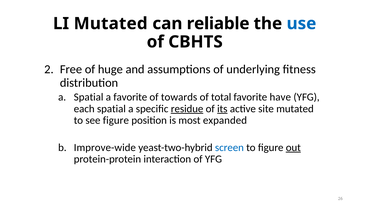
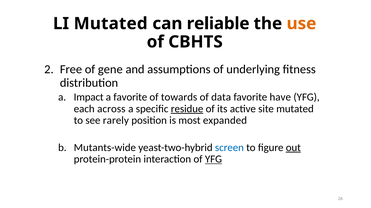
use colour: blue -> orange (301, 24)
huge: huge -> gene (110, 70)
a Spatial: Spatial -> Impact (89, 97)
total: total -> data (221, 97)
each spatial: spatial -> across (111, 109)
its underline: present -> none (222, 109)
see figure: figure -> rarely (116, 121)
Improve-wide: Improve-wide -> Mutants-wide (105, 148)
YFG underline: none -> present (213, 160)
